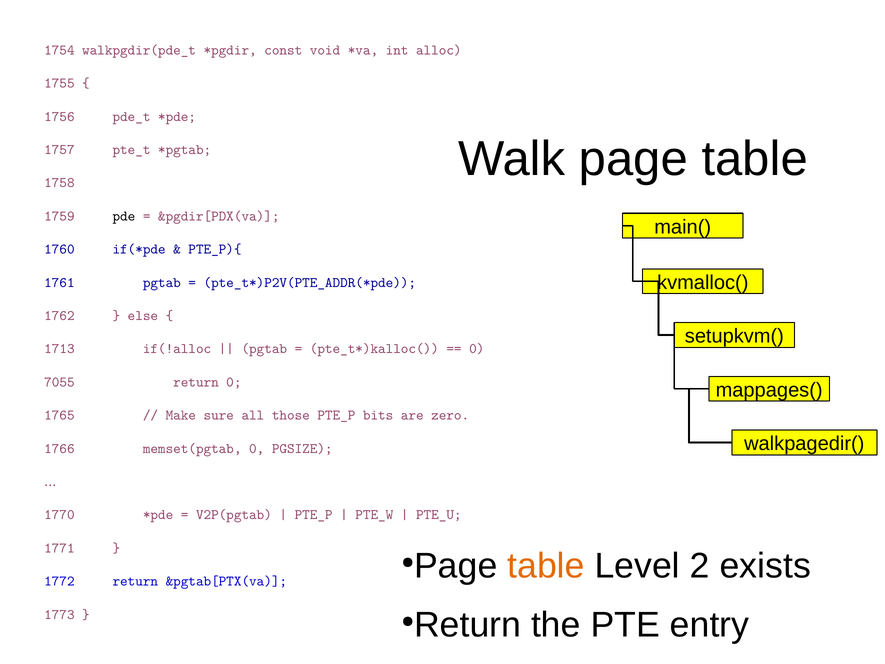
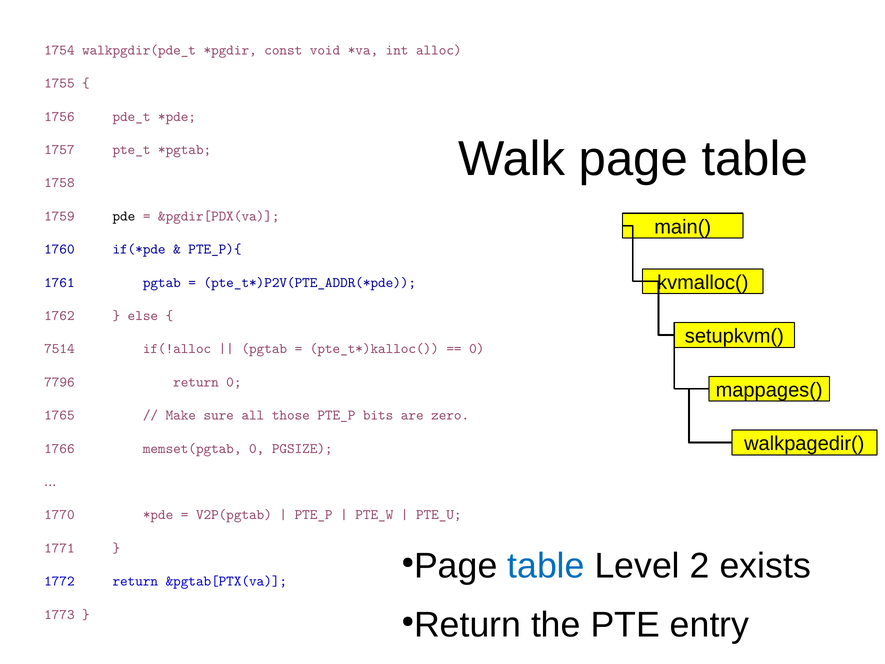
1713: 1713 -> 7514 (59, 349)
7055: 7055 -> 7796 (59, 382)
table colour: orange -> blue (546, 566)
